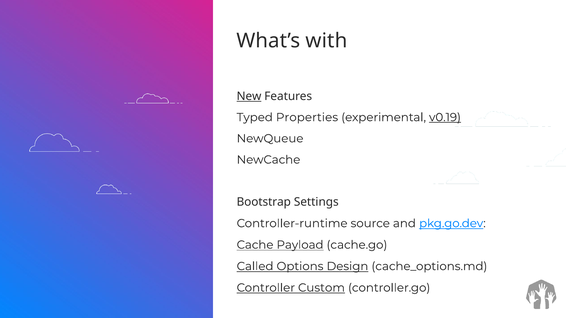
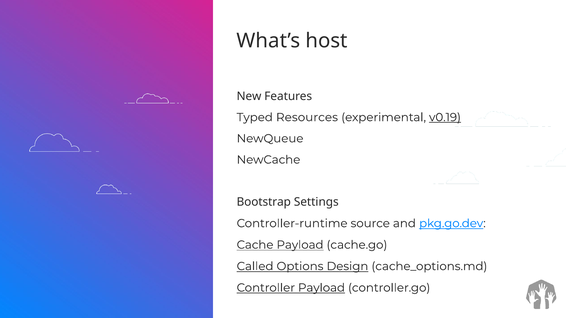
with: with -> host (327, 41)
New underline: present -> none (249, 96)
Properties: Properties -> Resources (307, 117)
Controller Custom: Custom -> Payload (321, 288)
